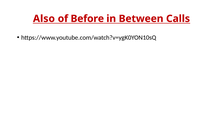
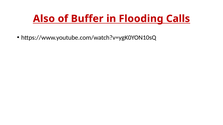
Before: Before -> Buffer (87, 19)
Between: Between -> Flooding (141, 19)
